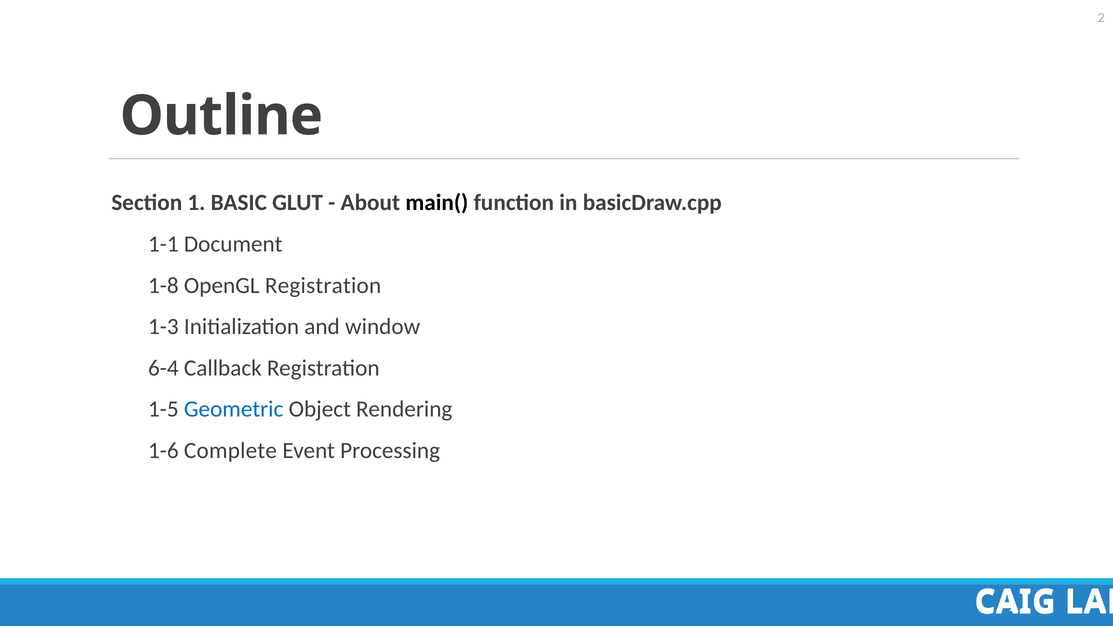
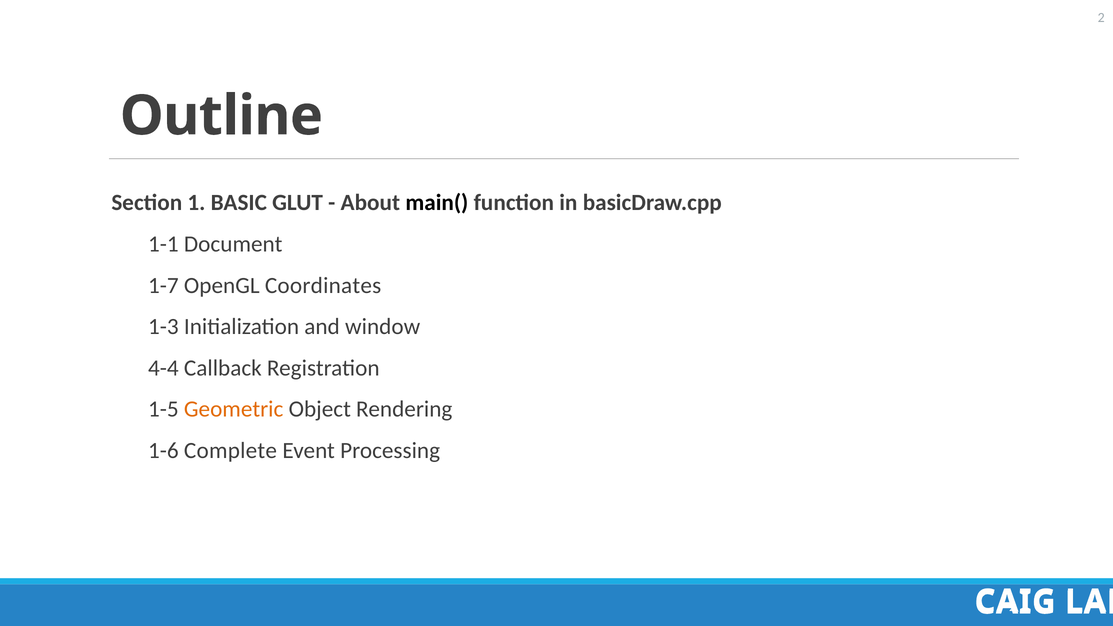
1-8: 1-8 -> 1-7 (163, 285)
OpenGL Registration: Registration -> Coordinates (323, 285)
6-4: 6-4 -> 4-4 (163, 368)
Geometric colour: blue -> orange (234, 409)
